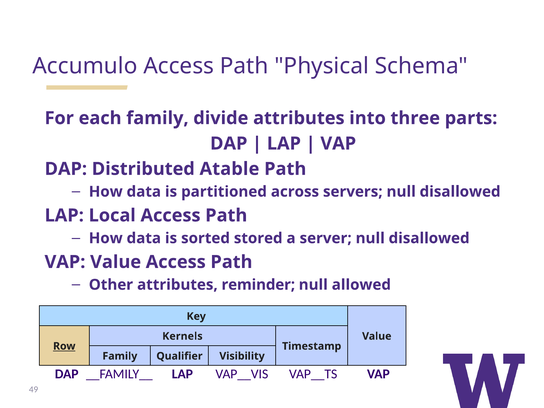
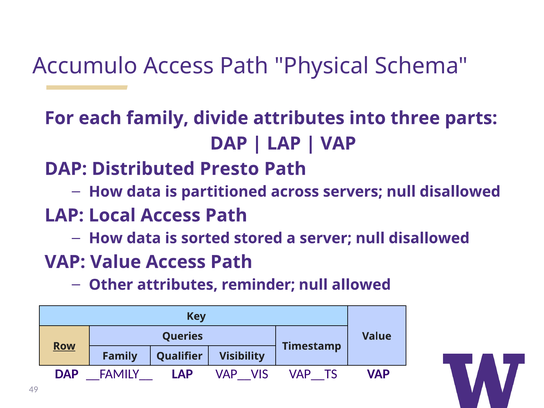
Atable: Atable -> Presto (229, 169)
Kernels: Kernels -> Queries (183, 336)
